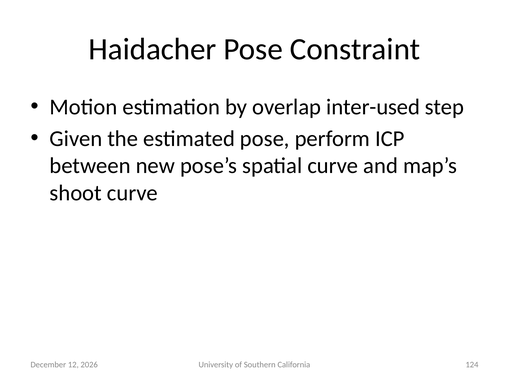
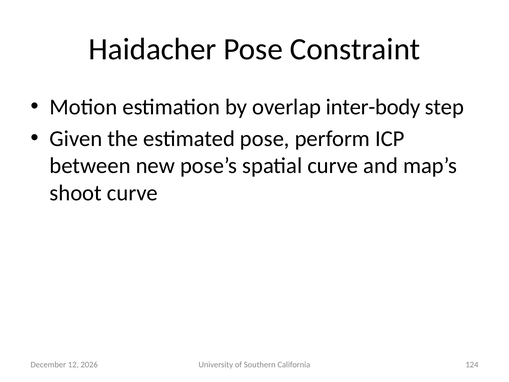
inter-used: inter-used -> inter-body (373, 107)
